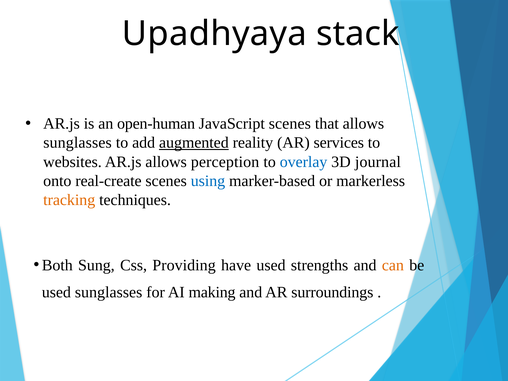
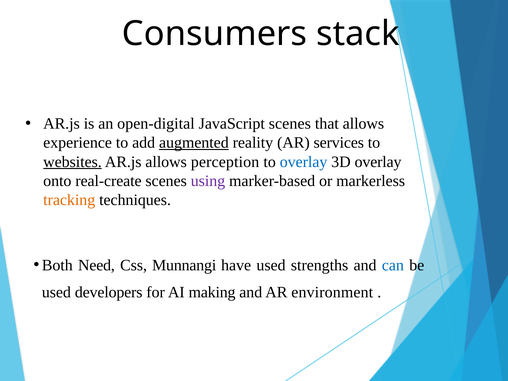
Upadhyaya: Upadhyaya -> Consumers (215, 34)
open-human: open-human -> open-digital (156, 124)
sunglasses: sunglasses -> experience (78, 143)
websites underline: none -> present (73, 162)
3D journal: journal -> overlay (378, 162)
using colour: blue -> purple (208, 181)
Sung: Sung -> Need (96, 265)
Providing: Providing -> Munnangi (184, 265)
can colour: orange -> blue (393, 265)
used sunglasses: sunglasses -> developers (109, 292)
surroundings: surroundings -> environment (332, 292)
